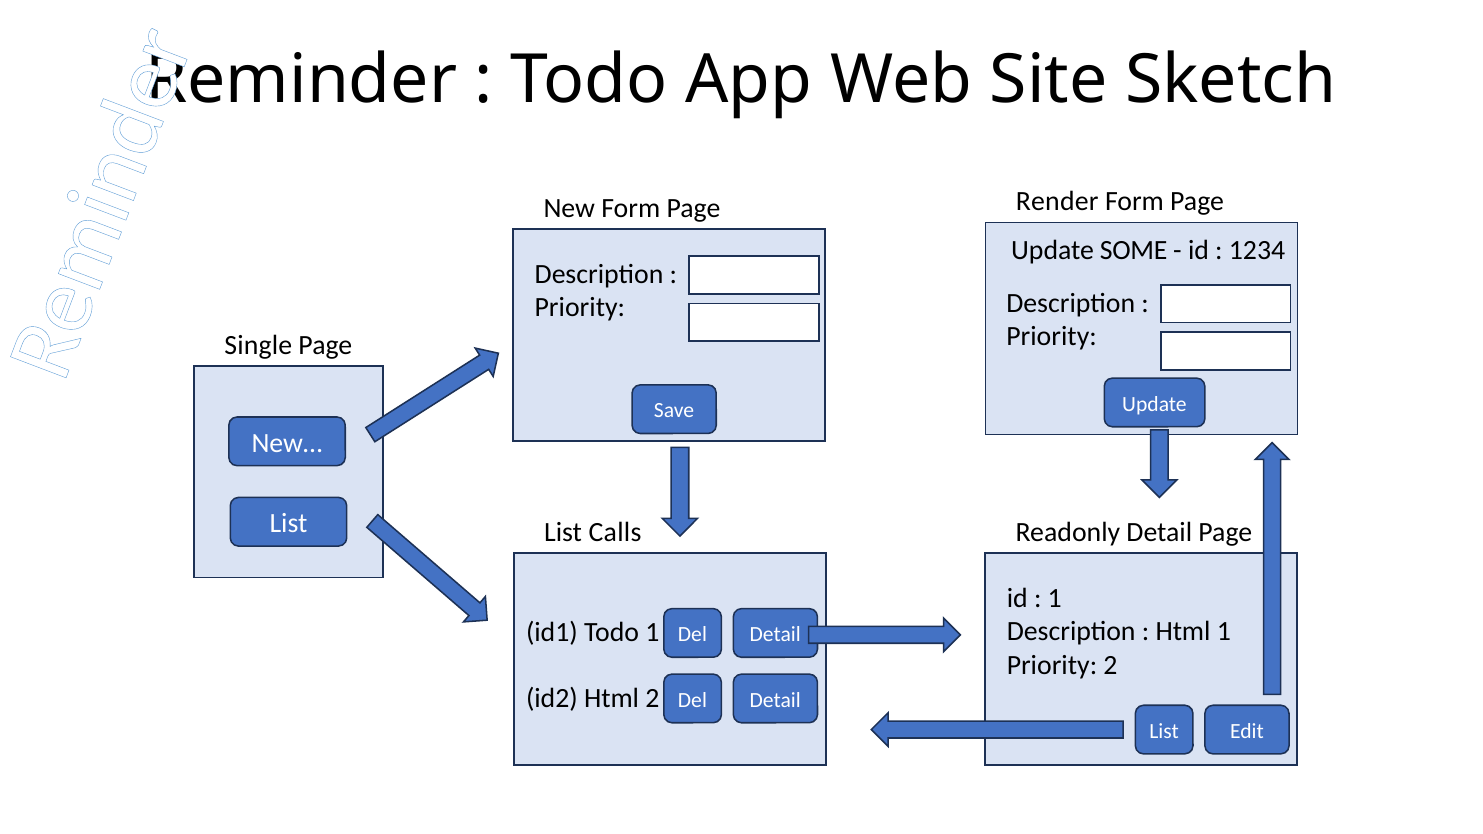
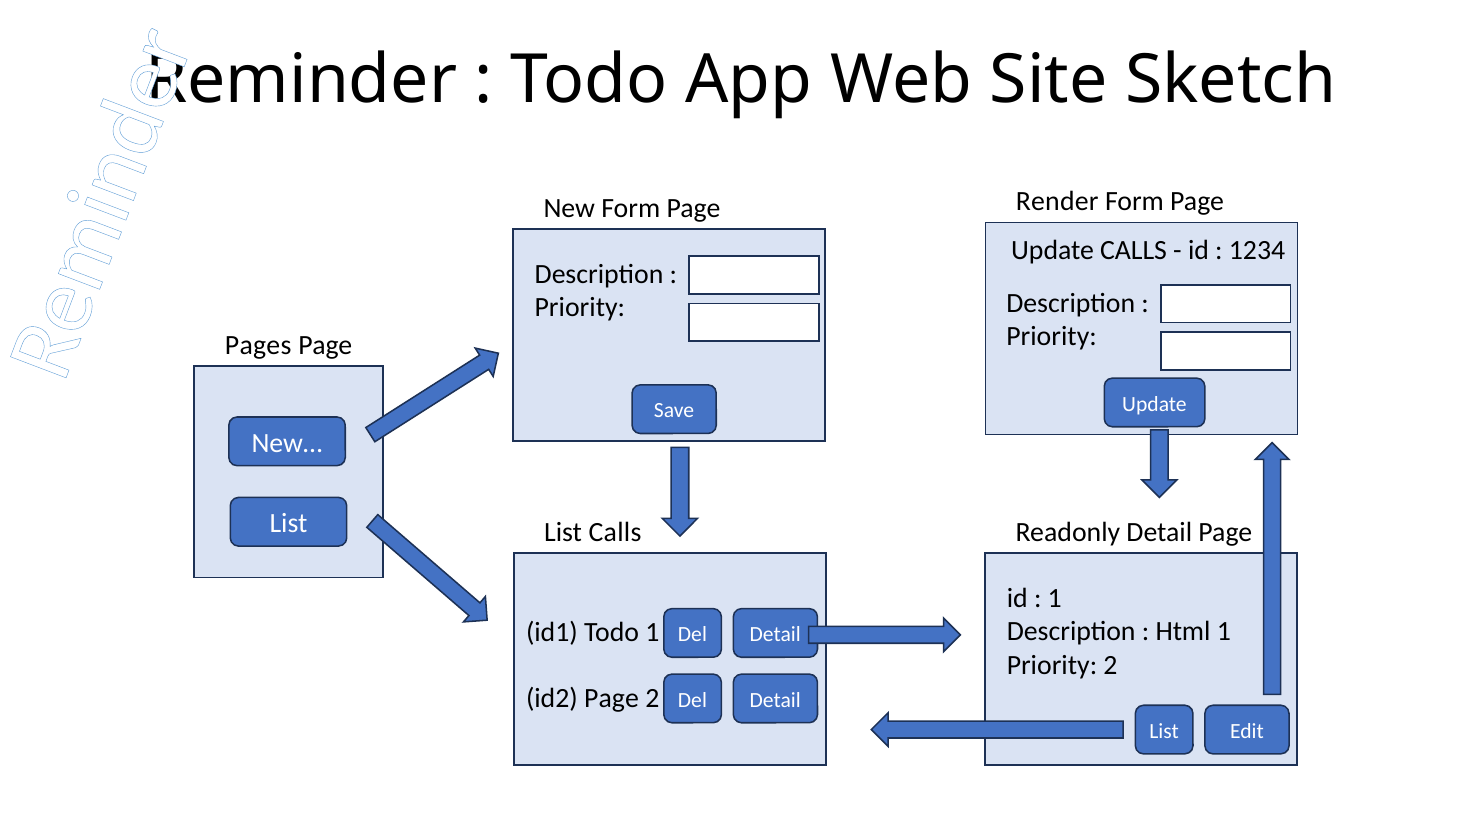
Update SOME: SOME -> CALLS (1134, 251)
Single: Single -> Pages (258, 345)
id2 Html: Html -> Page (612, 698)
